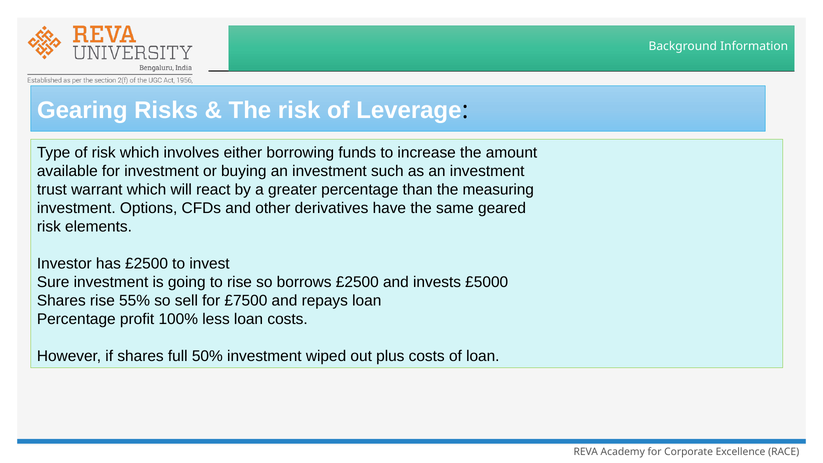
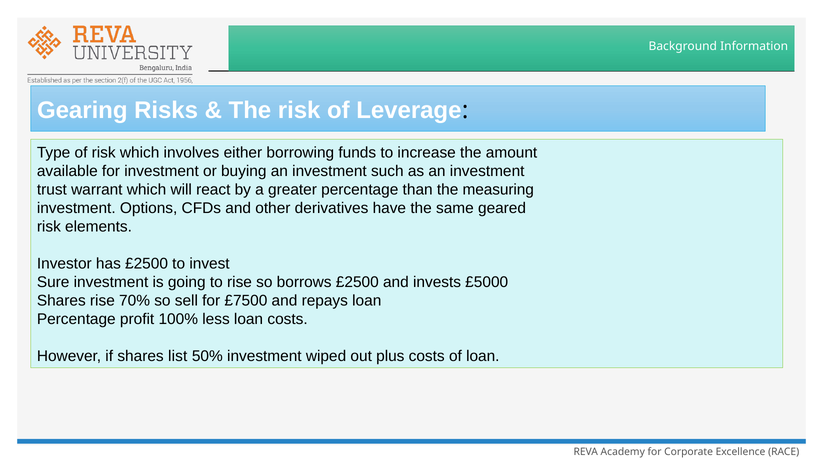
55%: 55% -> 70% (135, 301)
full: full -> list (178, 356)
